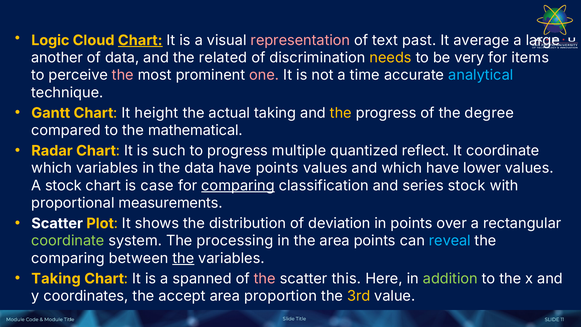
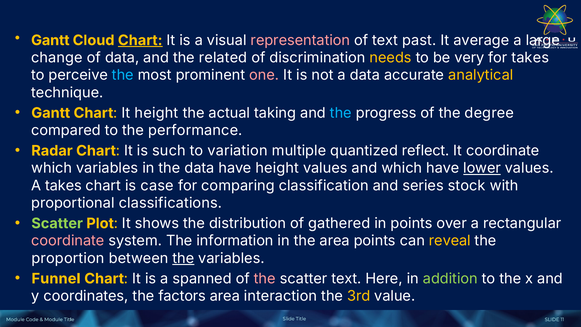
Logic: Logic -> Gantt (50, 40)
another: another -> change (57, 58)
for items: items -> takes (530, 58)
the colour: pink -> light blue (123, 75)
a time: time -> data (365, 75)
analytical colour: light blue -> yellow (481, 75)
the colour: yellow -> light blue (341, 113)
mathematical: mathematical -> performance (195, 130)
to progress: progress -> variation (238, 151)
have points: points -> height (277, 168)
lower underline: none -> present (482, 168)
A stock: stock -> takes (64, 186)
comparing underline: present -> none (238, 186)
measurements: measurements -> classifications (170, 203)
Scatter colour: white -> light green (57, 223)
deviation: deviation -> gathered (339, 223)
coordinate colour: light green -> pink (68, 241)
processing: processing -> information (235, 241)
reveal colour: light blue -> yellow (450, 241)
comparing: comparing -> proportion (68, 258)
Taking: Taking -> Funnel (56, 278)
scatter this: this -> text (346, 278)
accept: accept -> factors (182, 296)
proportion: proportion -> interaction (281, 296)
